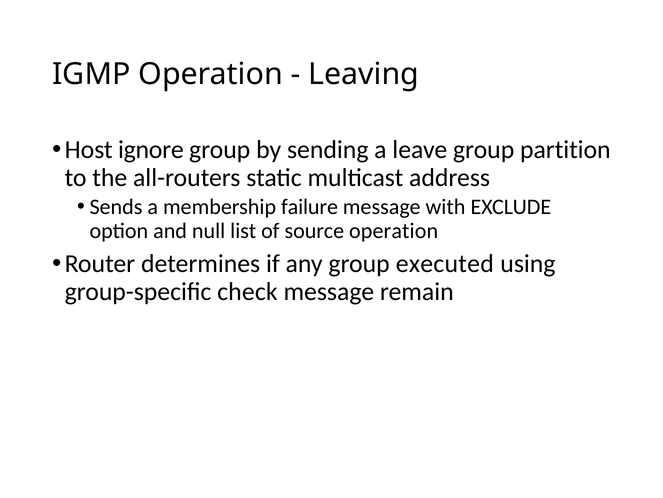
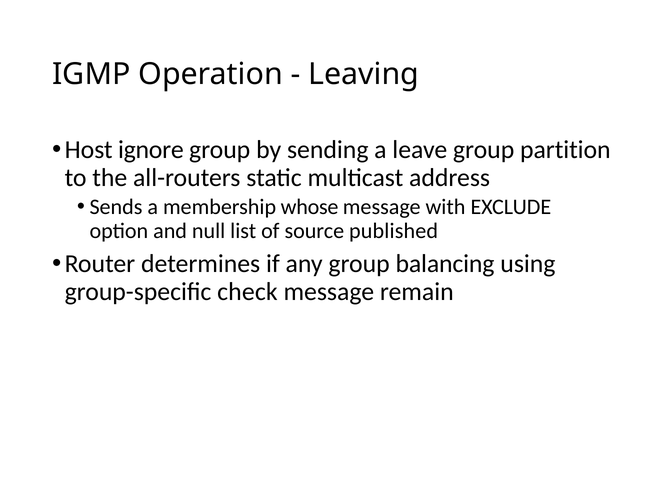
failure: failure -> whose (310, 207)
source operation: operation -> published (394, 230)
executed: executed -> balancing (445, 263)
